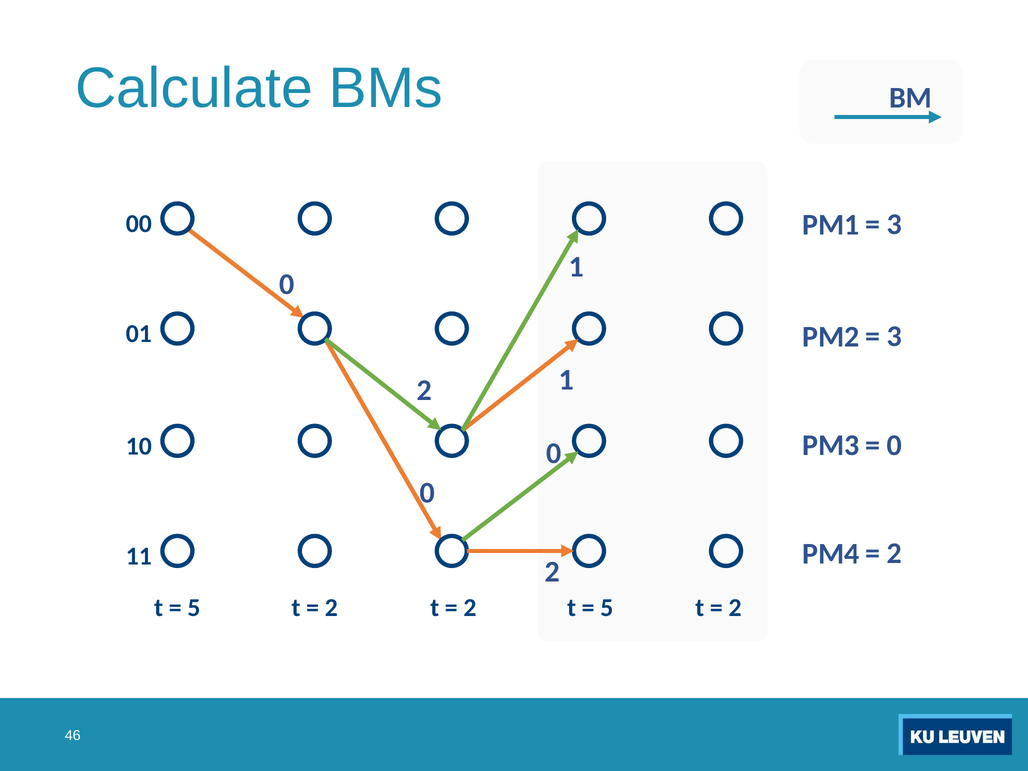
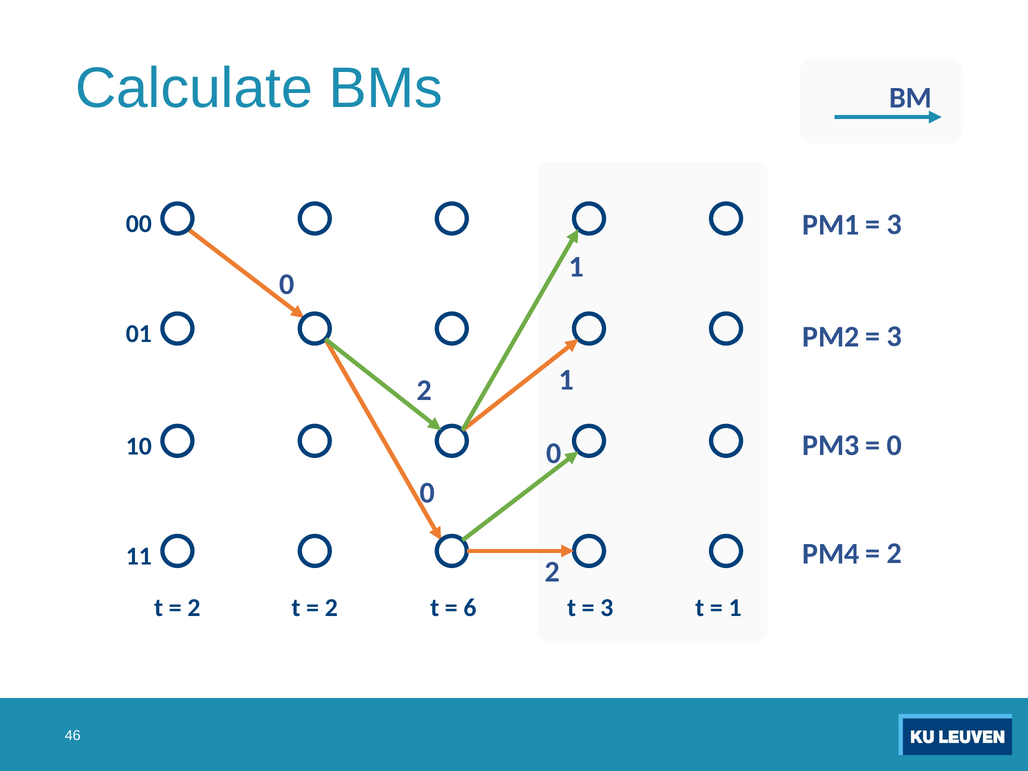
5: 5 -> 2 (194, 608)
2: 2 -> 6 (470, 608)
5: 5 -> 3 (607, 608)
2: 2 -> 1 (735, 608)
